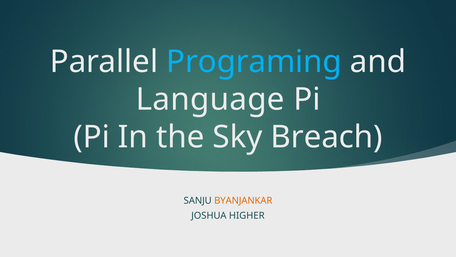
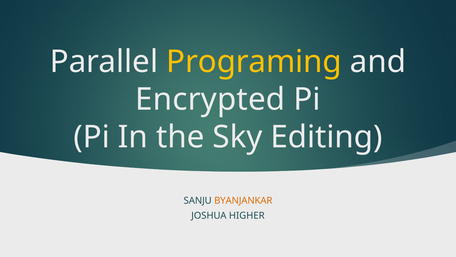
Programing colour: light blue -> yellow (254, 62)
Language: Language -> Encrypted (210, 99)
Breach: Breach -> Editing (327, 137)
